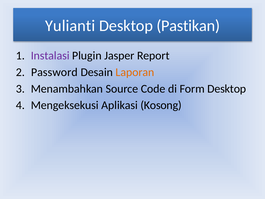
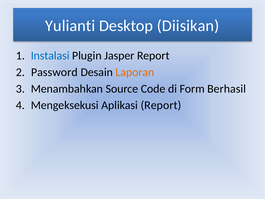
Pastikan: Pastikan -> Diisikan (188, 26)
Instalasi colour: purple -> blue (50, 56)
Form Desktop: Desktop -> Berhasil (227, 89)
Aplikasi Kosong: Kosong -> Report (161, 105)
